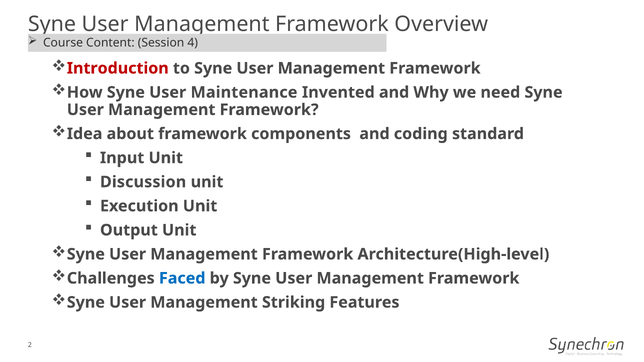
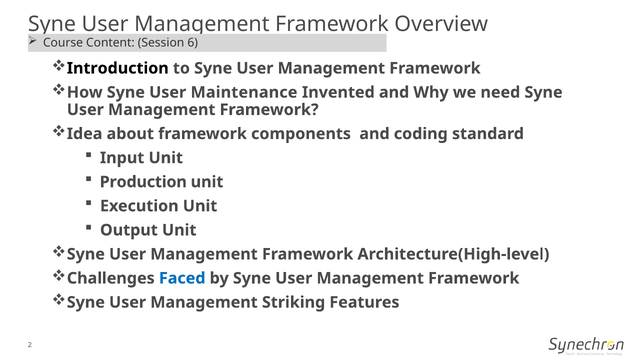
4: 4 -> 6 (193, 43)
Introduction colour: red -> black (118, 68)
Discussion: Discussion -> Production (143, 182)
